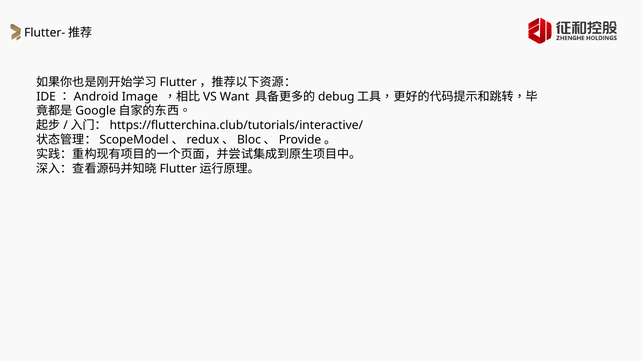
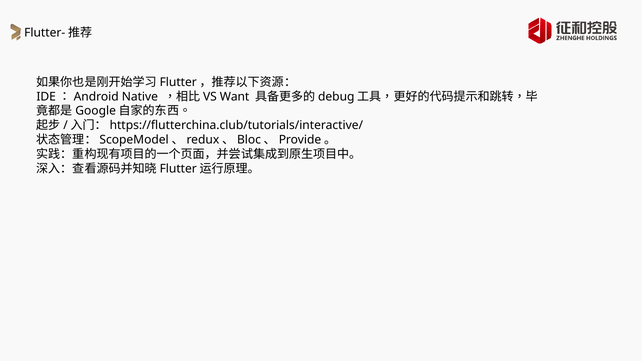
Image: Image -> Native (140, 97)
